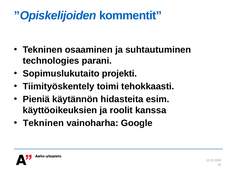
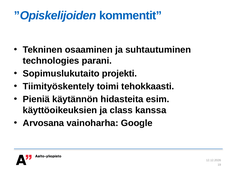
roolit: roolit -> class (121, 110)
Tekninen: Tekninen -> Arvosana (43, 123)
